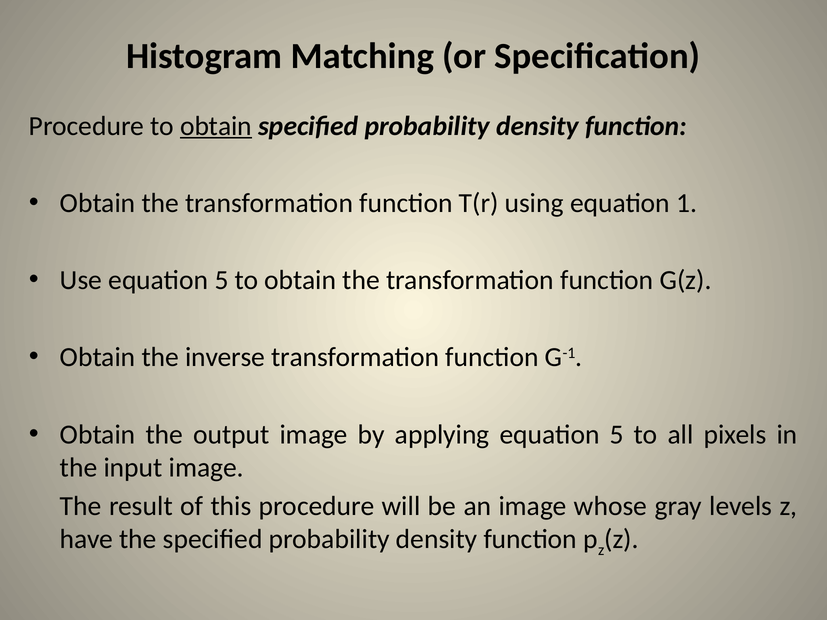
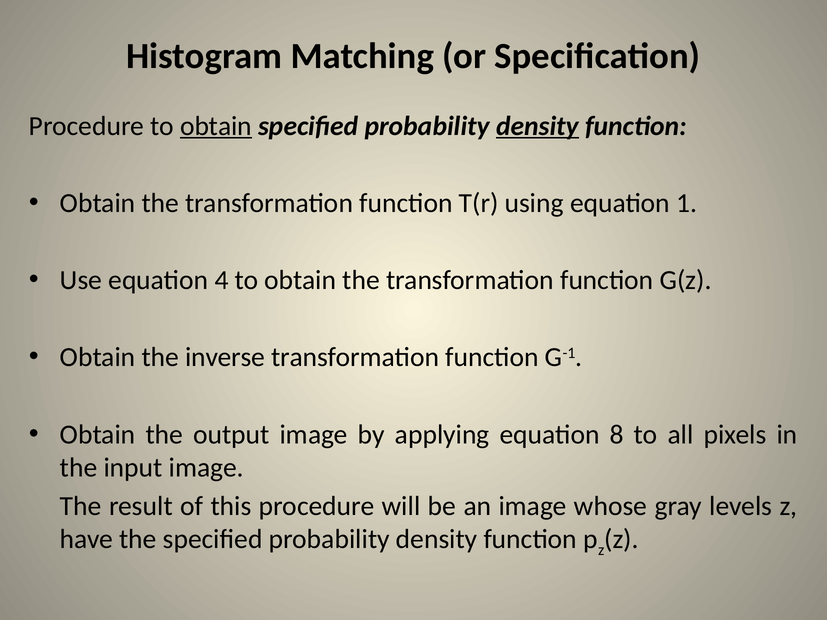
density underline: none -> present (537, 126)
Use equation 5: 5 -> 4 (222, 280)
applying equation 5: 5 -> 8 (617, 435)
